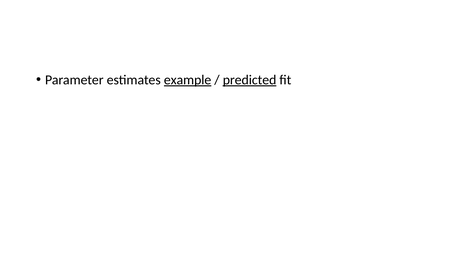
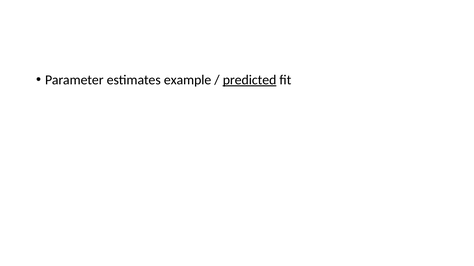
example underline: present -> none (188, 80)
